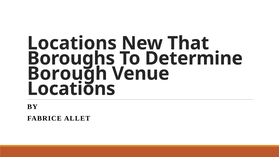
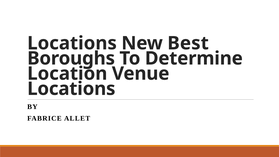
That: That -> Best (188, 43)
Borough: Borough -> Location (67, 74)
